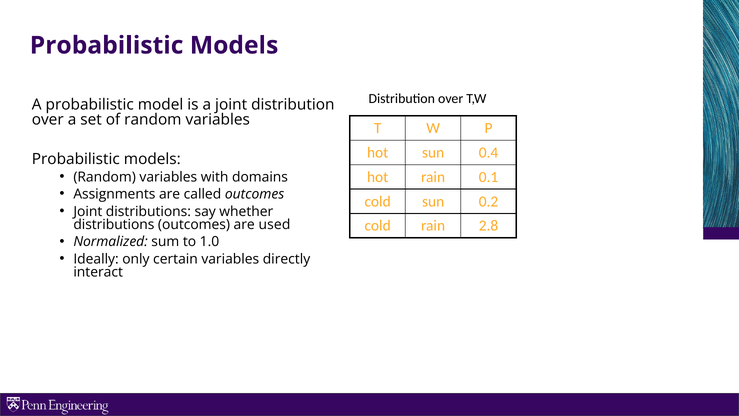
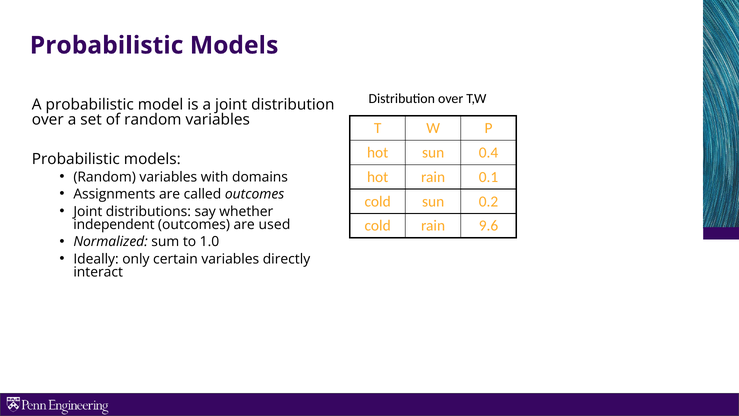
2.8: 2.8 -> 9.6 (489, 226)
distributions: distributions -> independent (114, 225)
